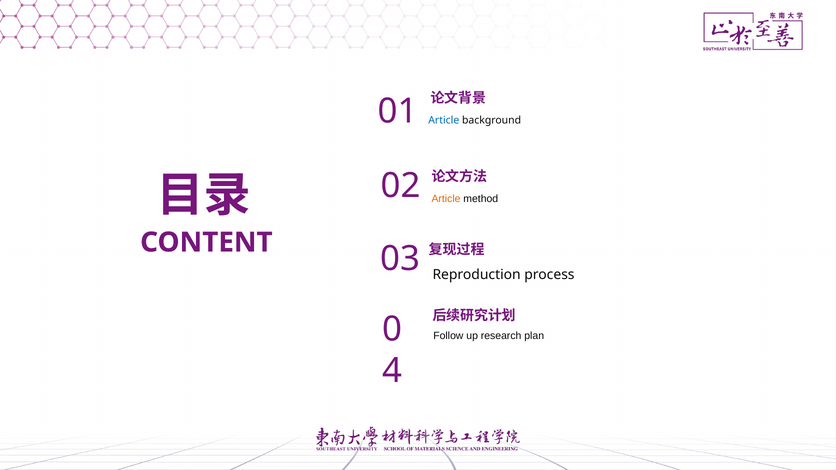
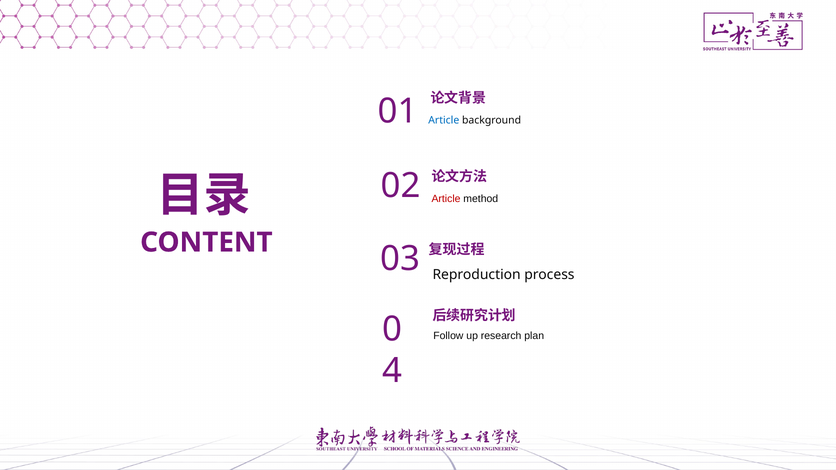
Article colour: orange -> red (446, 199)
